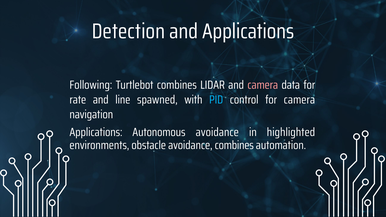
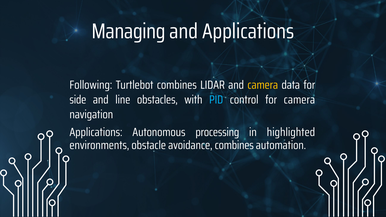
Detection: Detection -> Managing (129, 31)
camera colour: pink -> yellow (263, 85)
rate: rate -> side (78, 100)
spawned: spawned -> obstacles (157, 100)
Autonomous avoidance: avoidance -> processing (217, 132)
